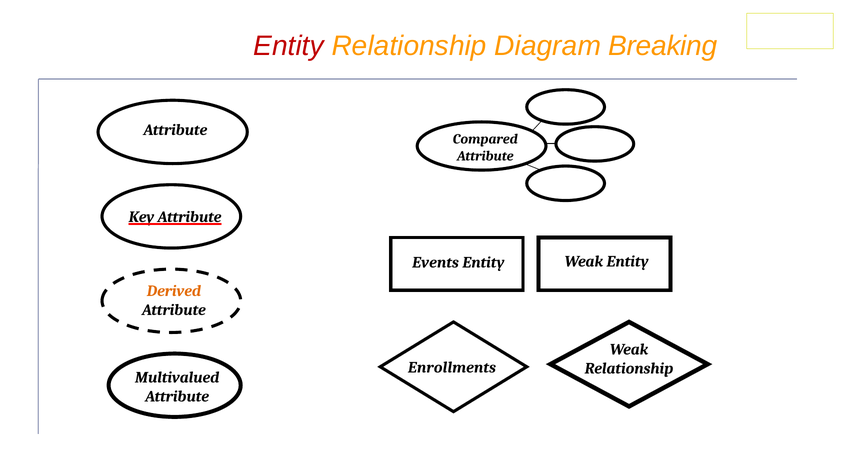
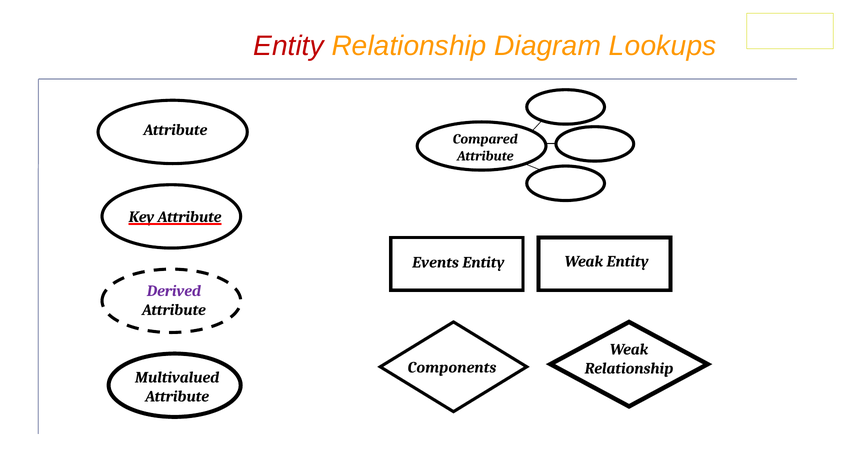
Breaking: Breaking -> Lookups (663, 46)
Derived colour: orange -> purple (174, 291)
Enrollments: Enrollments -> Components (452, 368)
